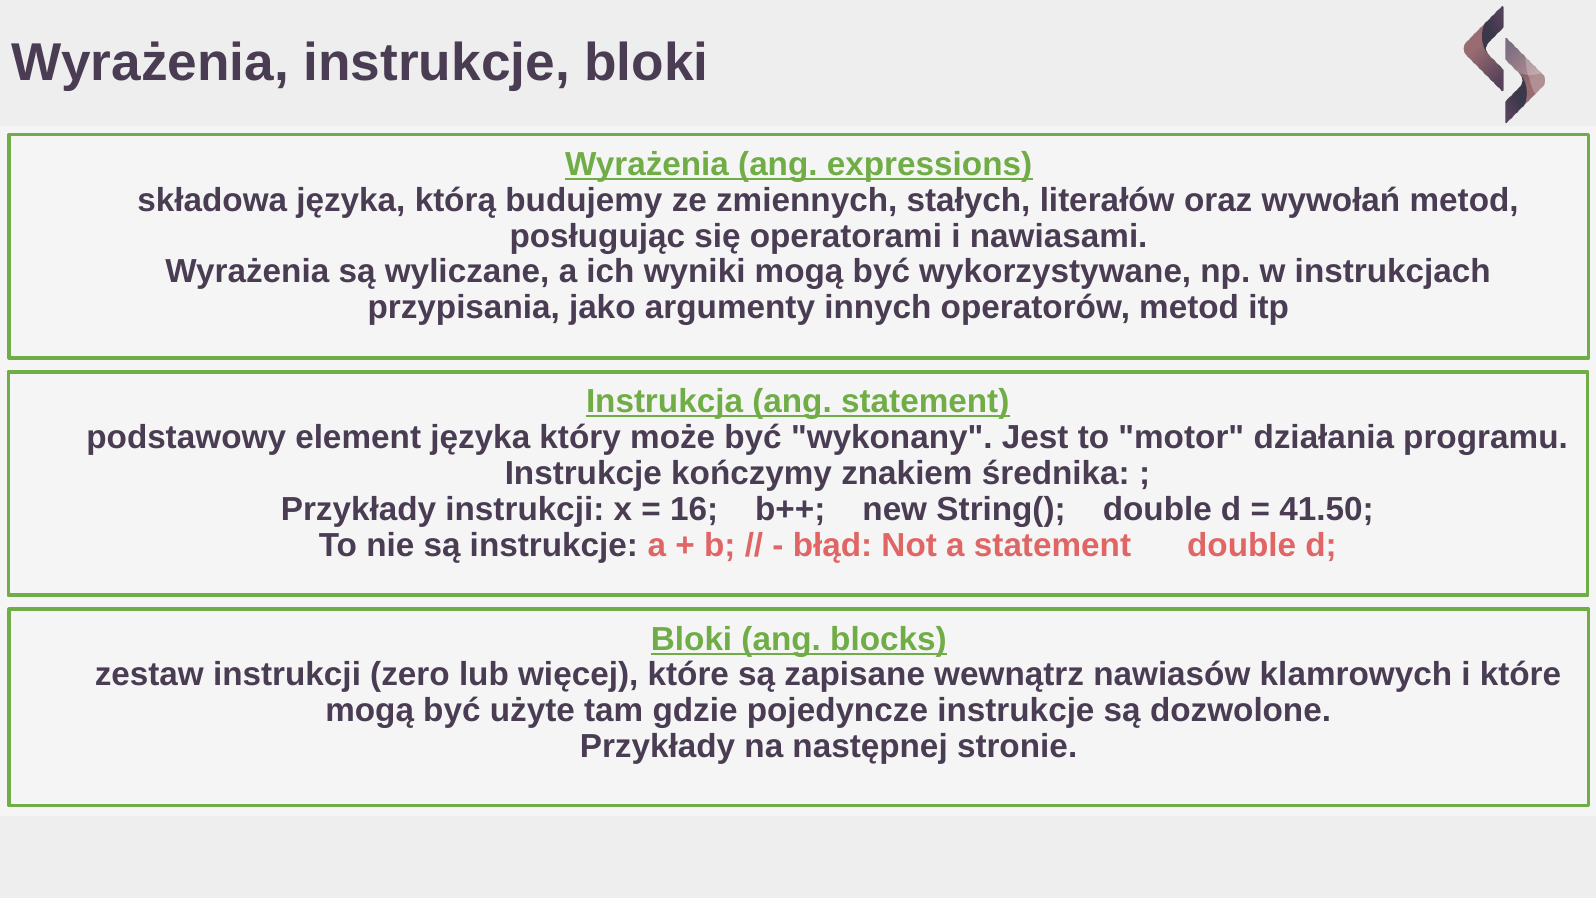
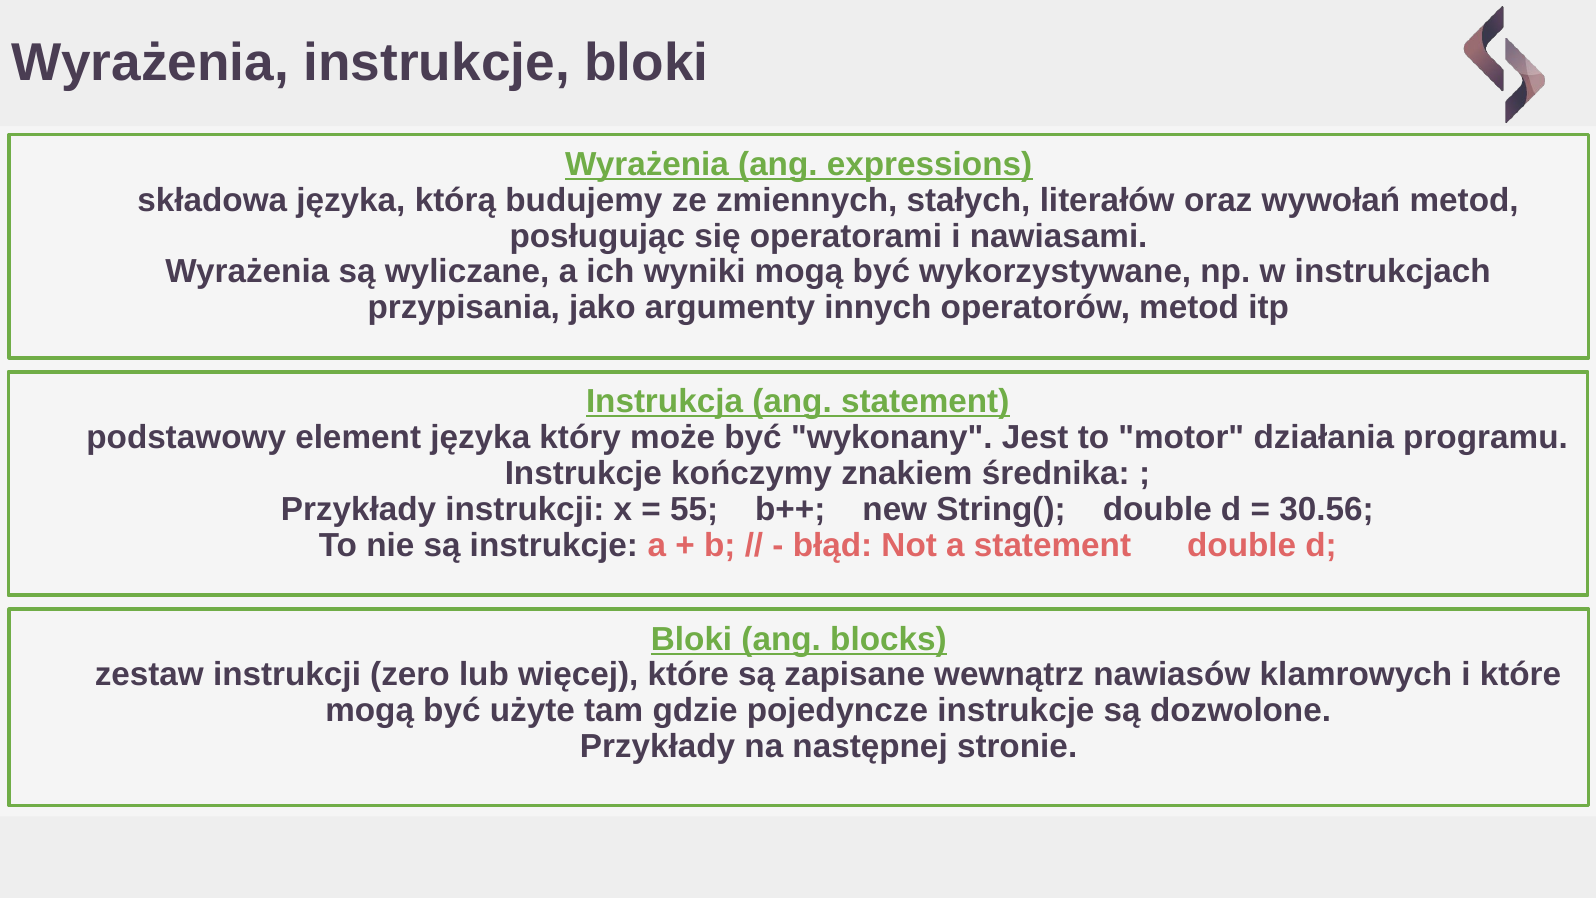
16: 16 -> 55 (694, 509)
41.50: 41.50 -> 30.56 (1327, 509)
